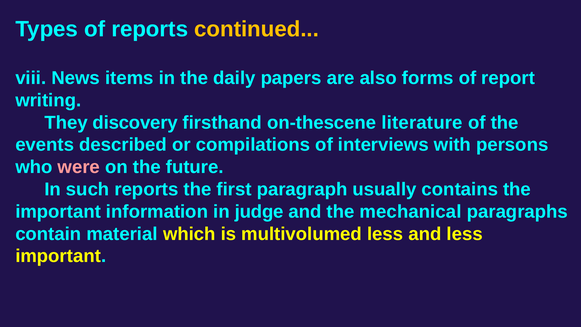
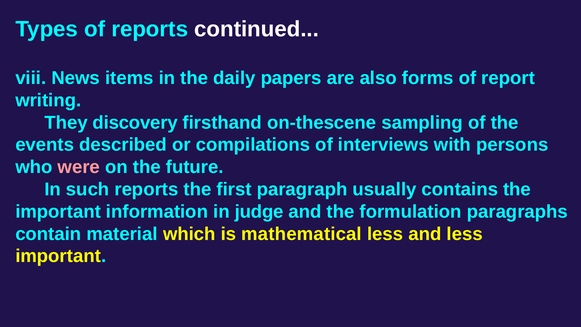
continued colour: yellow -> white (257, 29)
literature: literature -> sampling (422, 122)
mechanical: mechanical -> formulation (411, 212)
multivolumed: multivolumed -> mathematical (302, 234)
